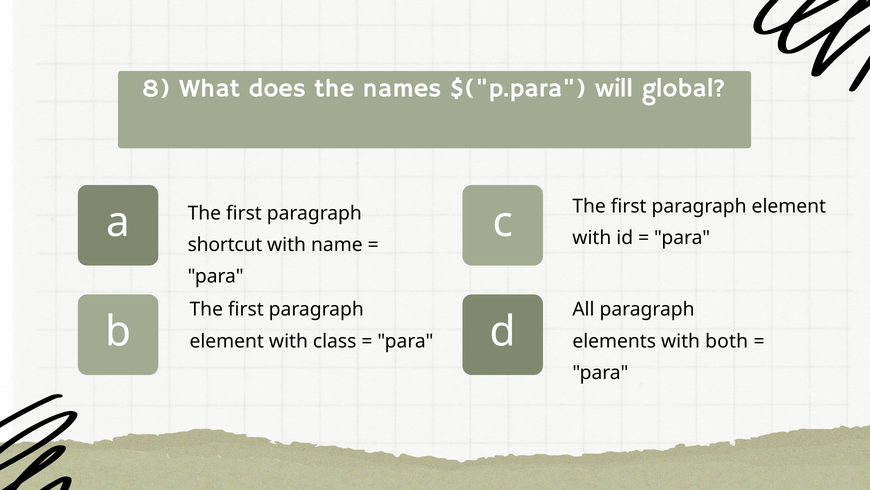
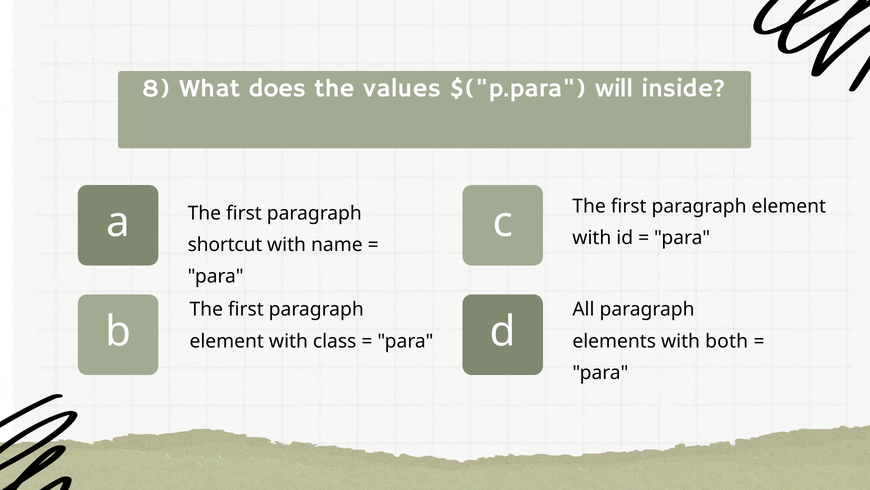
names: names -> values (402, 88)
global: global -> inside (684, 88)
